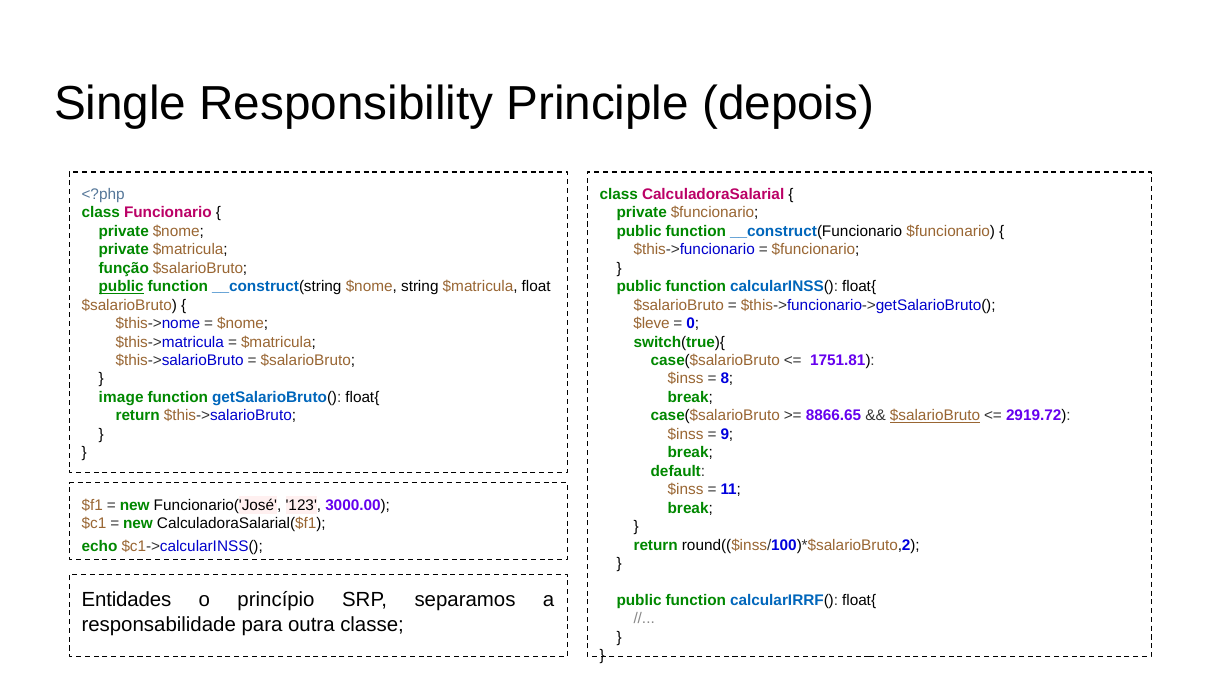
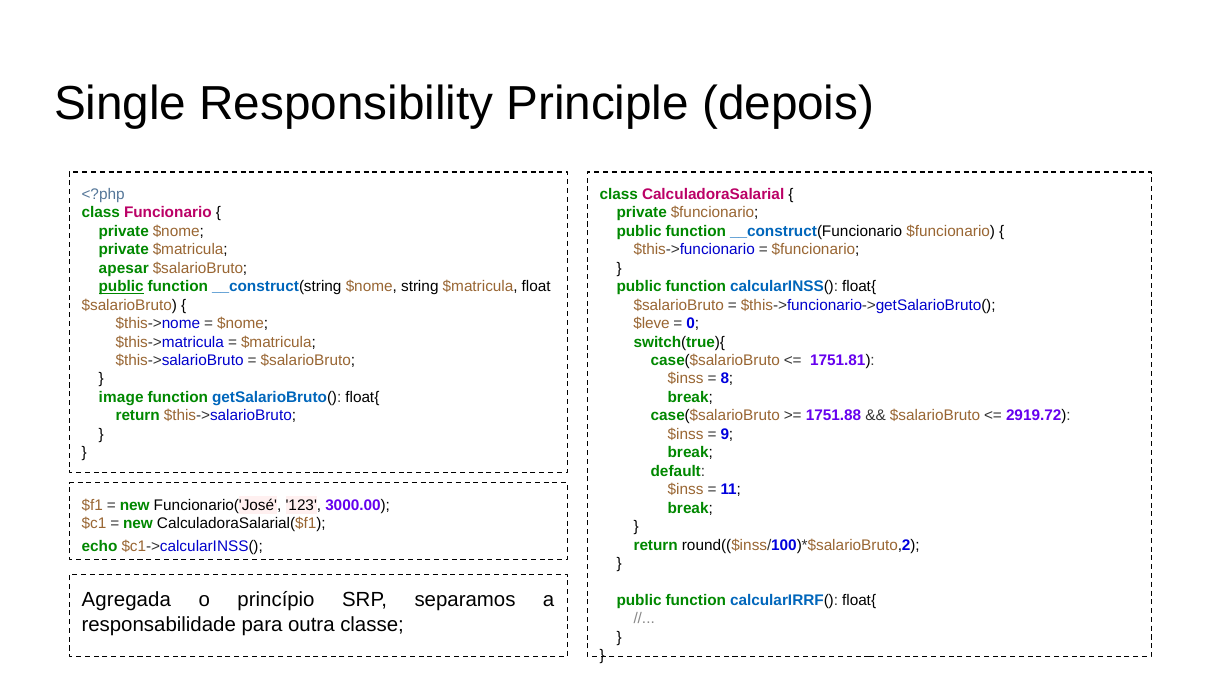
função: função -> apesar (124, 268)
8866.65: 8866.65 -> 1751.88 (833, 416)
$salarioBruto underline: present -> none (935, 416)
Entidades: Entidades -> Agregada (126, 600)
